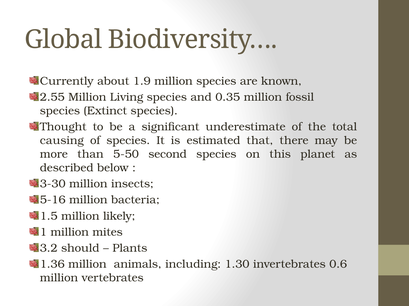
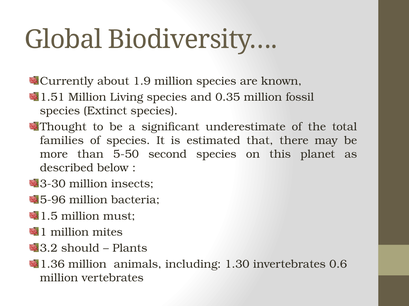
2.55: 2.55 -> 1.51 (52, 97)
causing: causing -> families (62, 141)
5-16: 5-16 -> 5-96 (53, 200)
likely: likely -> must (119, 216)
